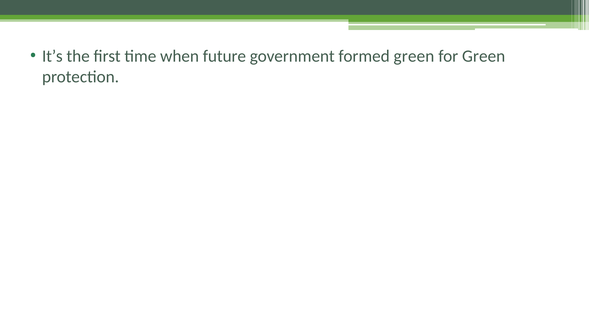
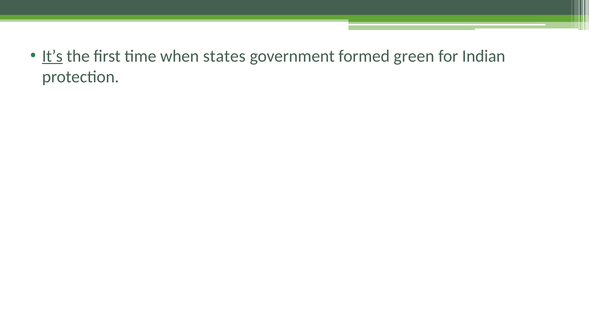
It’s underline: none -> present (52, 56)
future: future -> states (224, 56)
for Green: Green -> Indian (484, 56)
